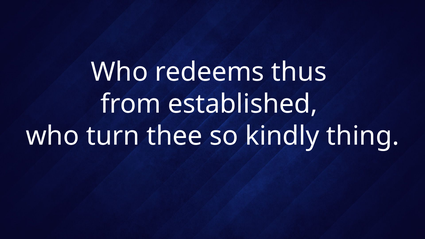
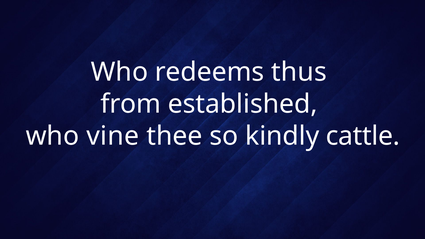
turn: turn -> vine (113, 136)
thing: thing -> cattle (363, 136)
